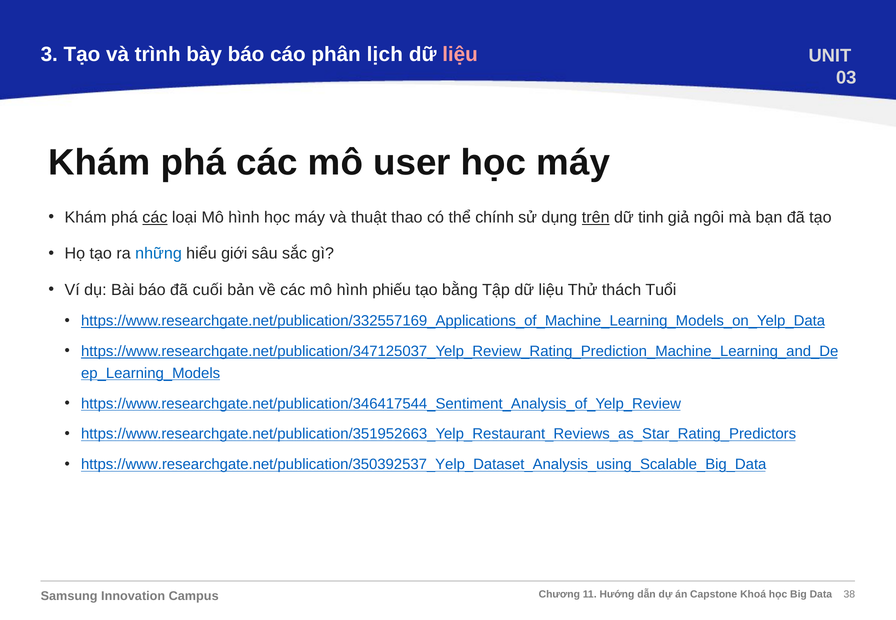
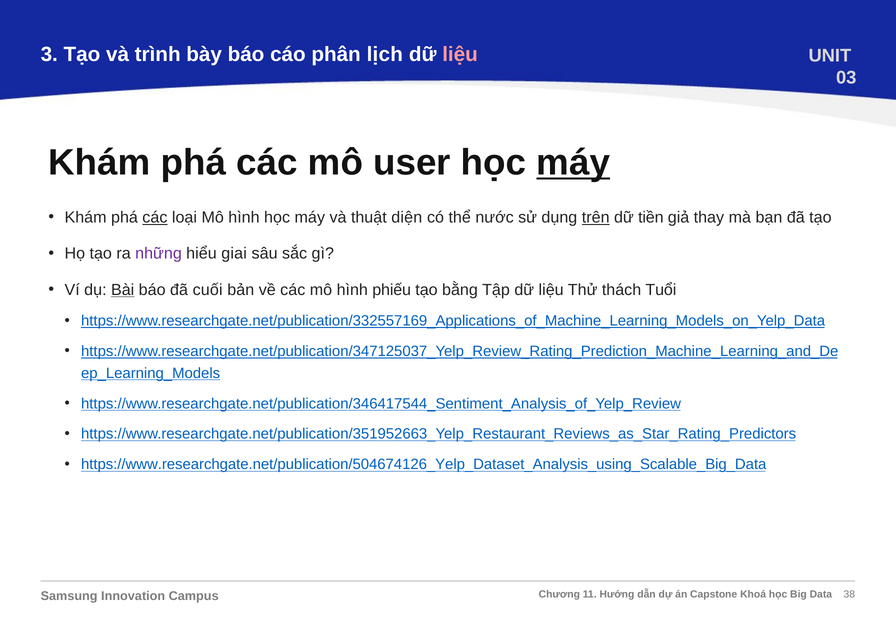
máy underline: none -> present (573, 163)
thao: thao -> diện (407, 218)
chính: chính -> nước (495, 218)
tinh: tinh -> tiền (651, 218)
ngôi: ngôi -> thay (709, 218)
những colour: blue -> purple (159, 254)
giới: giới -> giai (234, 254)
Bài underline: none -> present (123, 290)
https://www.researchgate.net/publication/350392537_Yelp_Dataset_Analysis_using_Scalable_Big_Data: https://www.researchgate.net/publication/350392537_Yelp_Dataset_Analysis_using_Scalable_Big_Data -> https://www.researchgate.net/publication/504674126_Yelp_Dataset_Analysis_using_Scalable_Big_Data (424, 465)
